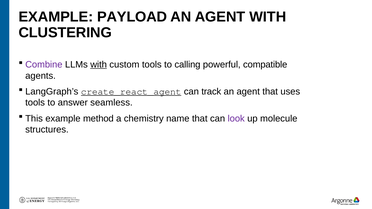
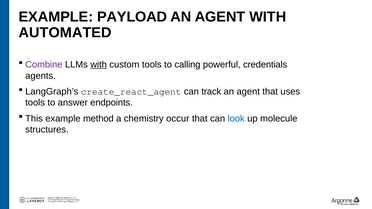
CLUSTERING: CLUSTERING -> AUTOMATED (65, 33)
compatible: compatible -> credentials (265, 65)
create_react_agent underline: present -> none (131, 92)
seamless: seamless -> endpoints (112, 103)
name: name -> occur (178, 119)
look colour: purple -> blue (236, 119)
